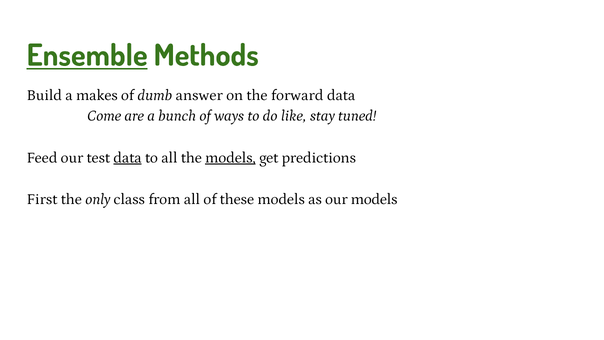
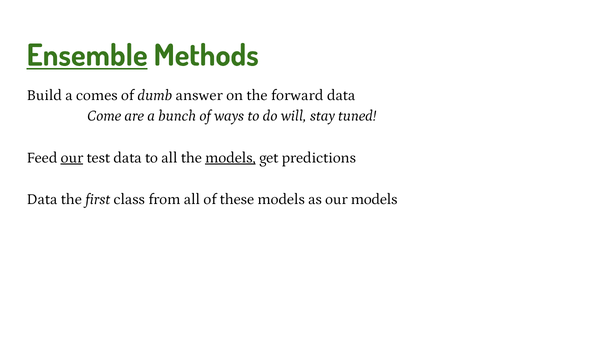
makes: makes -> comes (97, 95)
like: like -> will (294, 116)
our underline: none -> present (72, 157)
data underline: present -> none (128, 157)
First: First -> Data (42, 199)
only: only -> first (98, 199)
